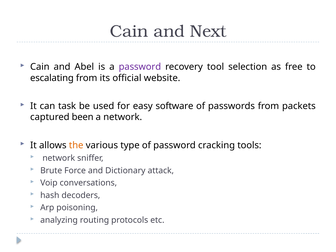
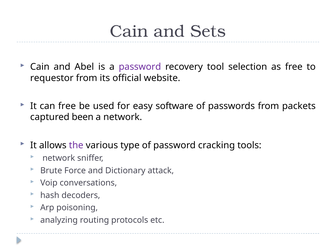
Next: Next -> Sets (208, 31)
escalating: escalating -> requestor (52, 78)
can task: task -> free (67, 106)
the colour: orange -> purple (76, 145)
